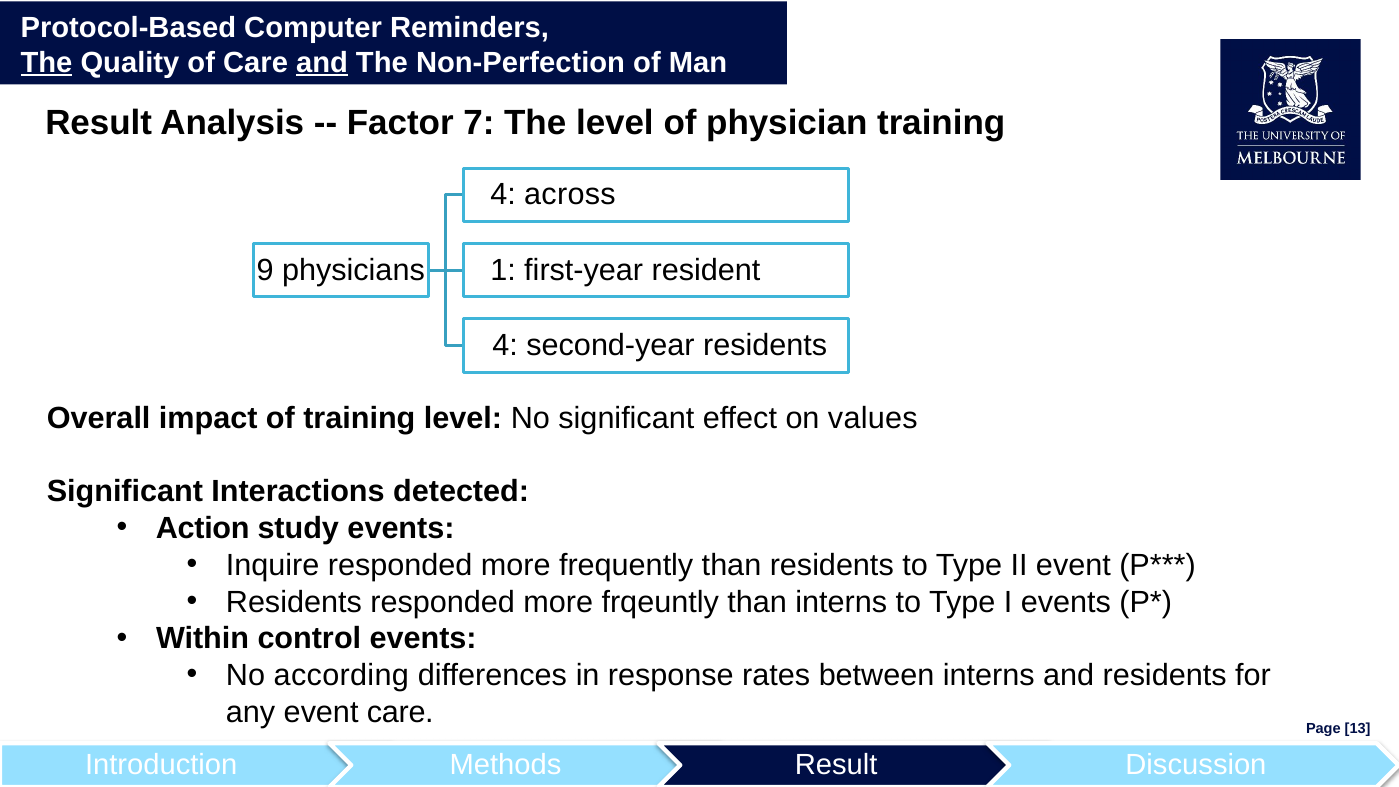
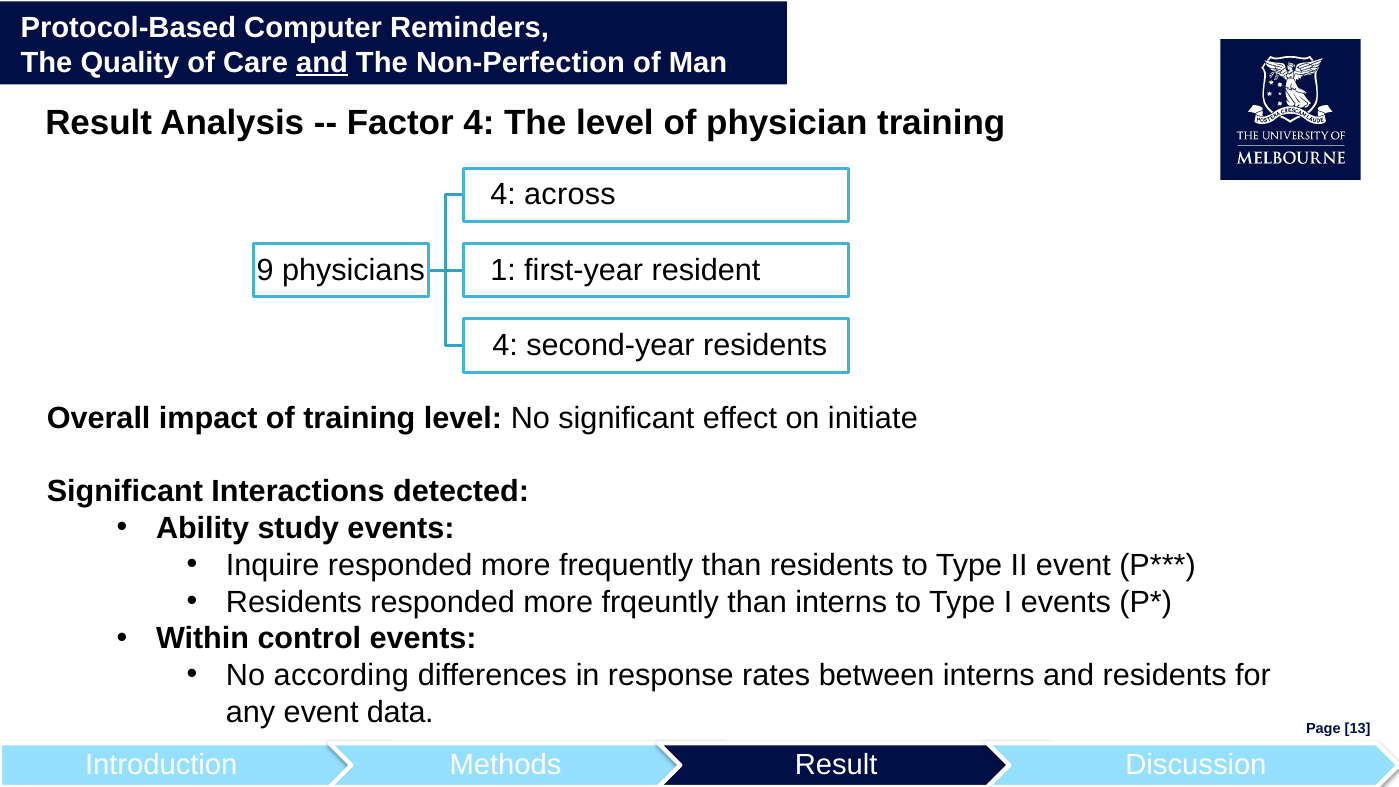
The underline: present -> none (47, 62)
Factor 7: 7 -> 4 (479, 123)
values: values -> initiate (873, 418)
Action: Action -> Ability (203, 528)
event care: care -> data (400, 712)
